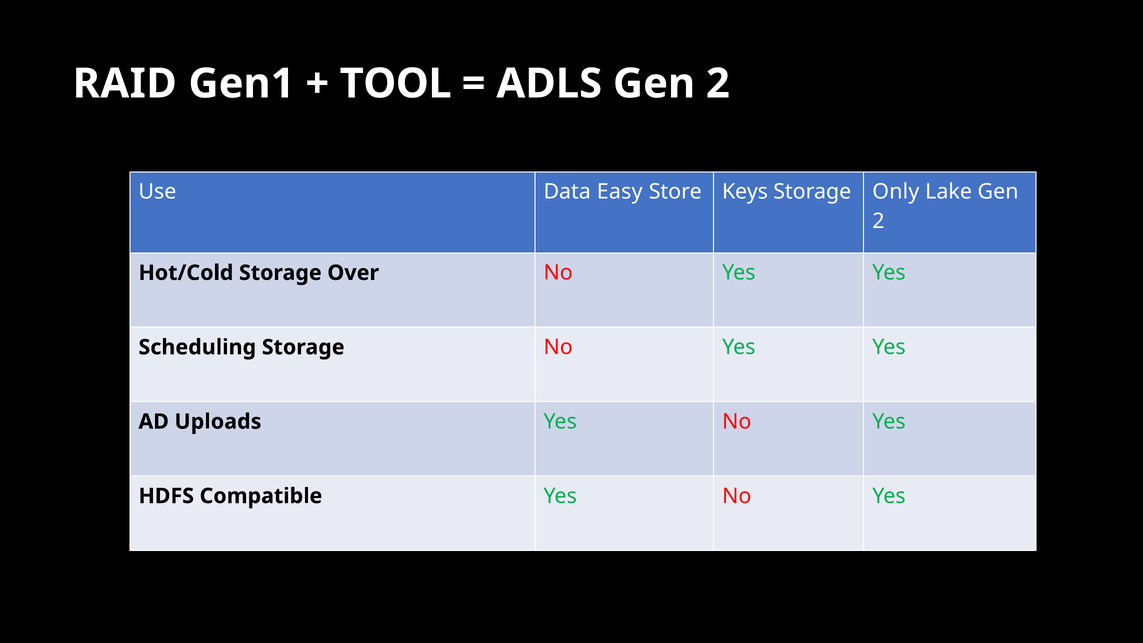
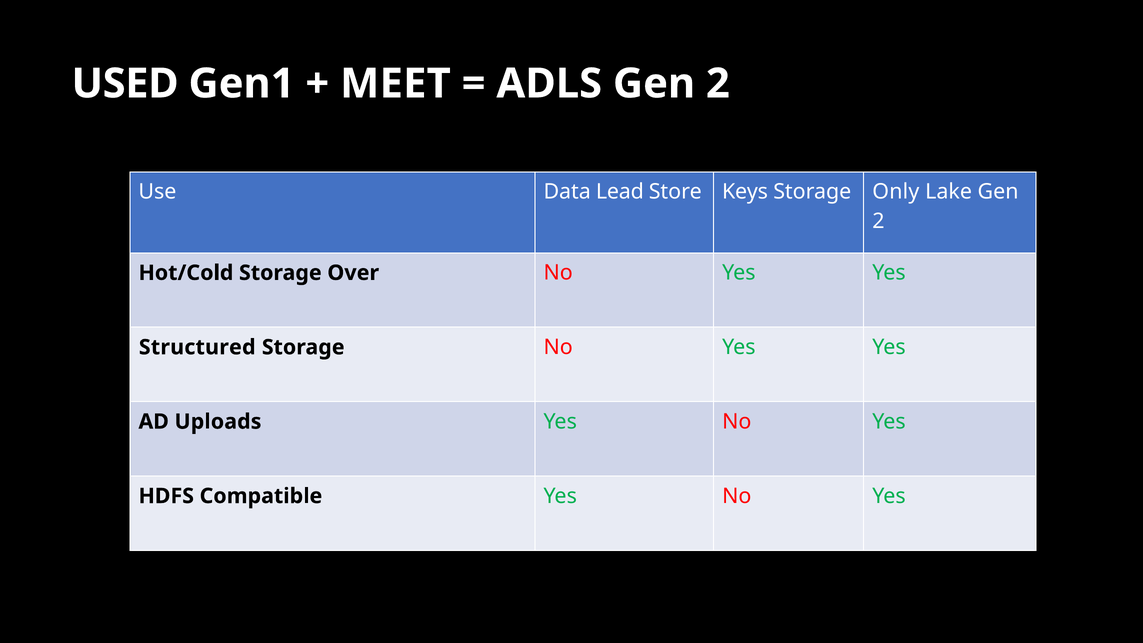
RAID: RAID -> USED (125, 84)
TOOL: TOOL -> MEET (395, 84)
Easy: Easy -> Lead (620, 192)
Scheduling: Scheduling -> Structured (197, 347)
